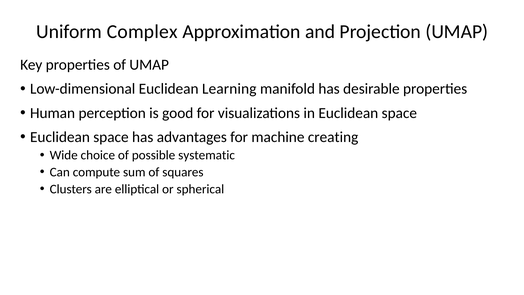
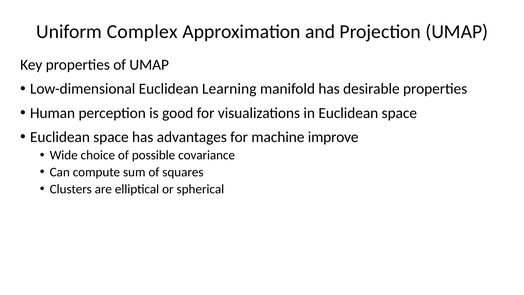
creating: creating -> improve (333, 137)
systematic: systematic -> covariance (207, 155)
